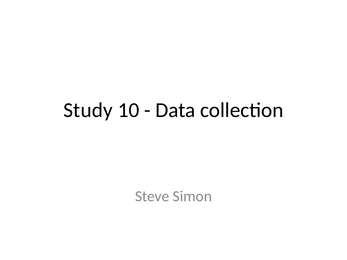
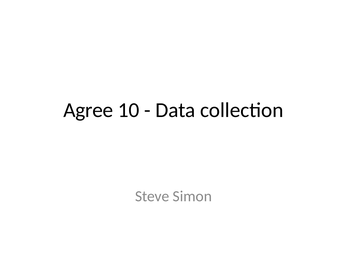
Study: Study -> Agree (88, 110)
